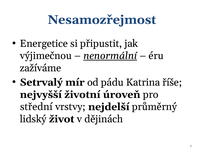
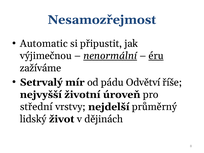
Energetice: Energetice -> Automatic (44, 44)
éru underline: none -> present (156, 56)
Katrina: Katrina -> Odvětví (143, 82)
